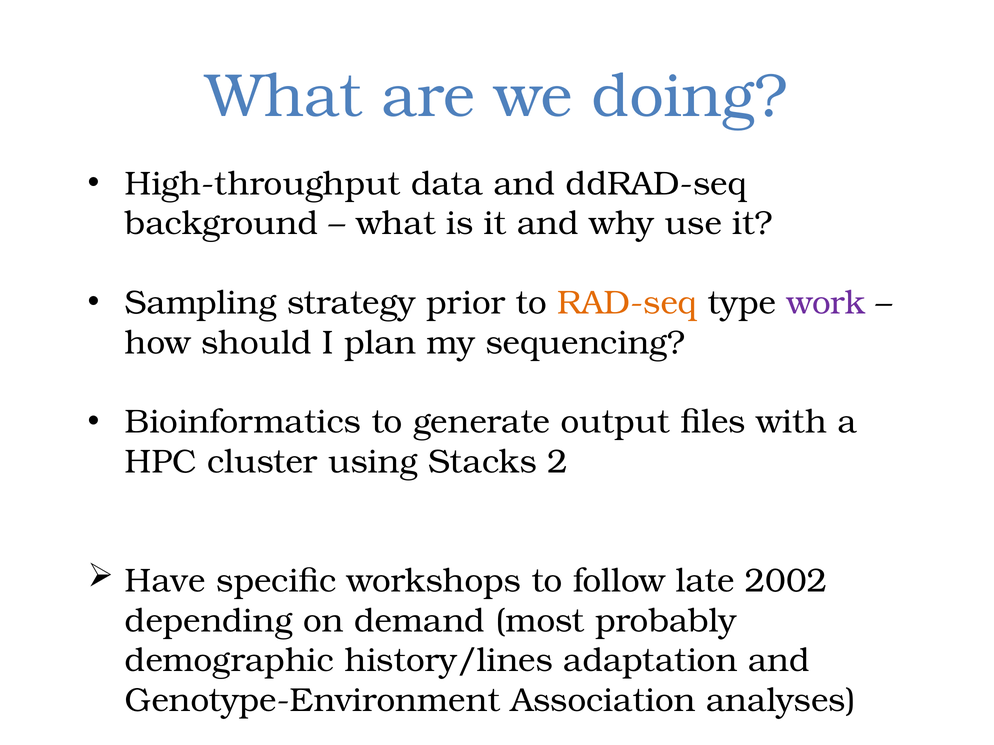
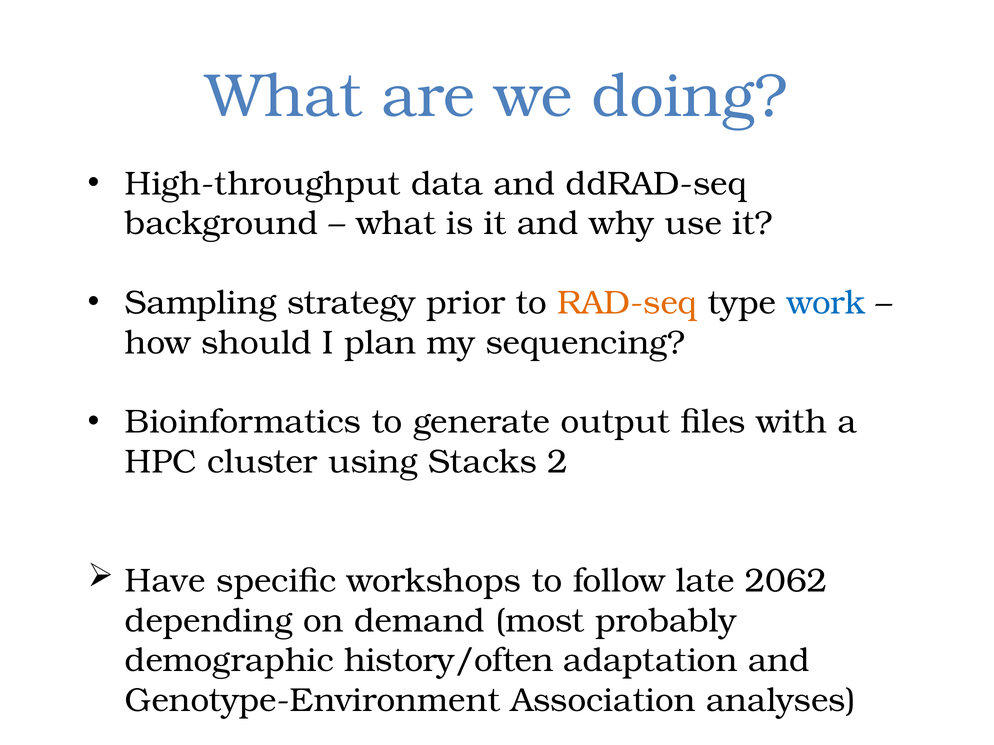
work colour: purple -> blue (826, 303)
2002: 2002 -> 2062 (786, 581)
history/lines: history/lines -> history/often (449, 661)
